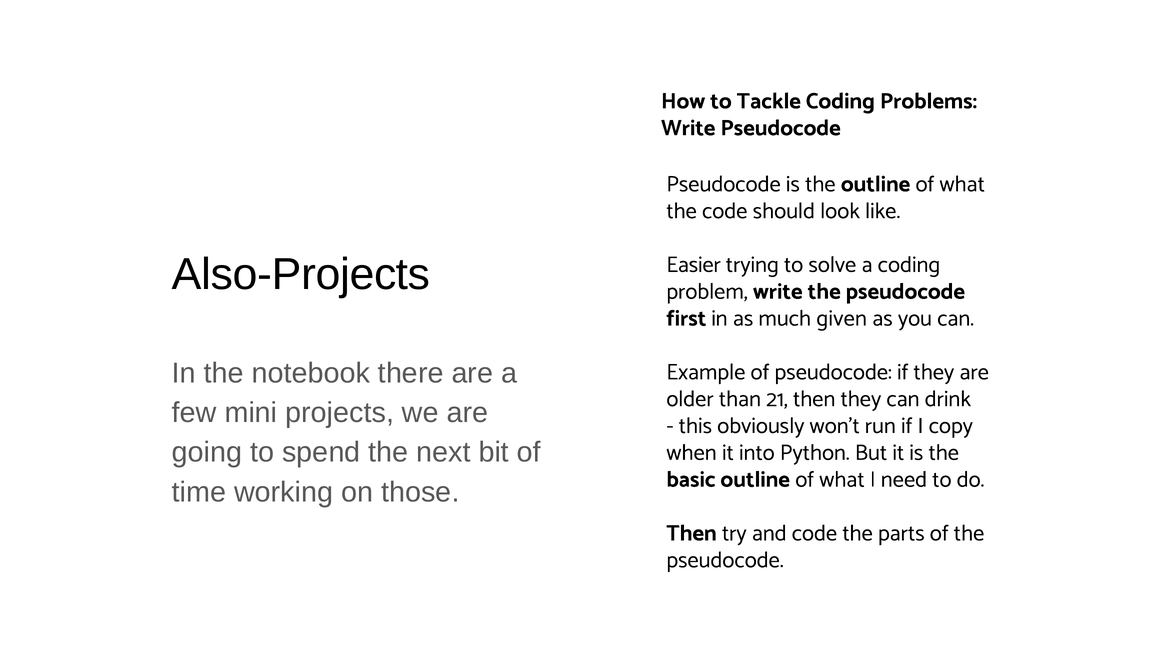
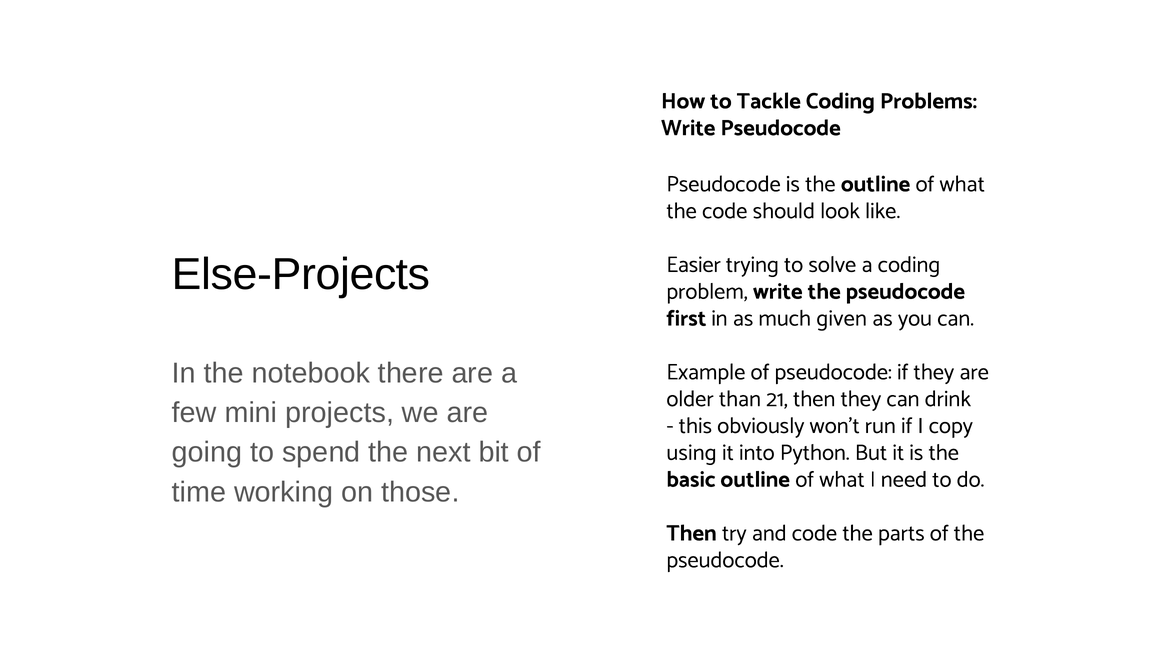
Also-Projects: Also-Projects -> Else-Projects (301, 275)
when: when -> using (691, 453)
